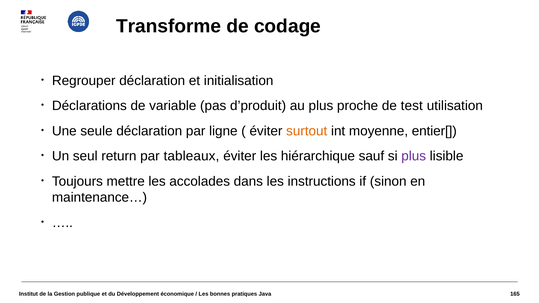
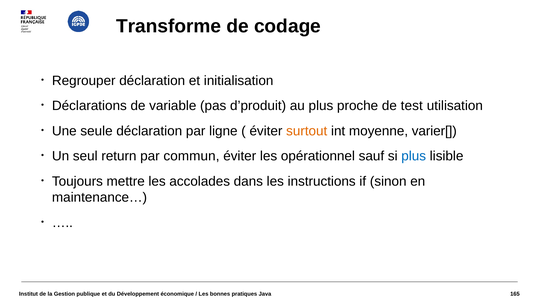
entier[: entier[ -> varier[ (434, 131)
tableaux: tableaux -> commun (191, 156)
hiérarchique: hiérarchique -> opérationnel (318, 156)
plus colour: purple -> blue (414, 156)
